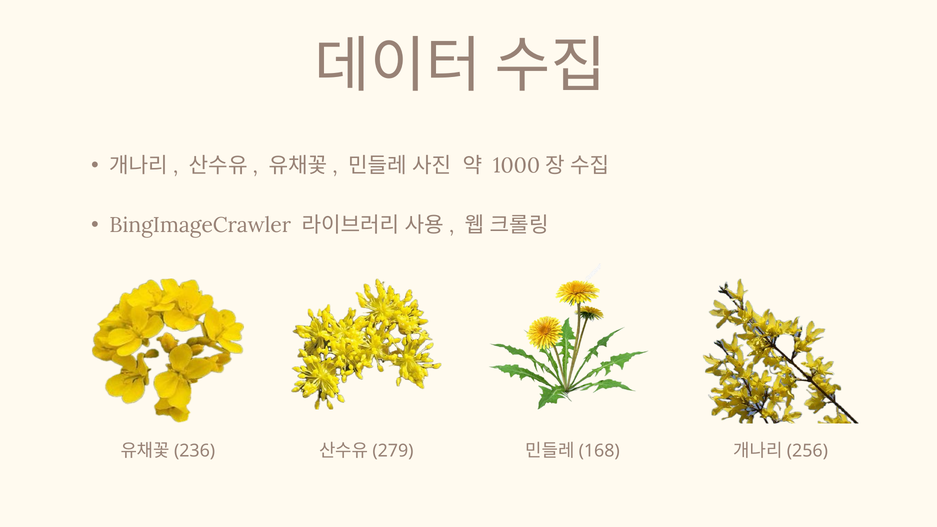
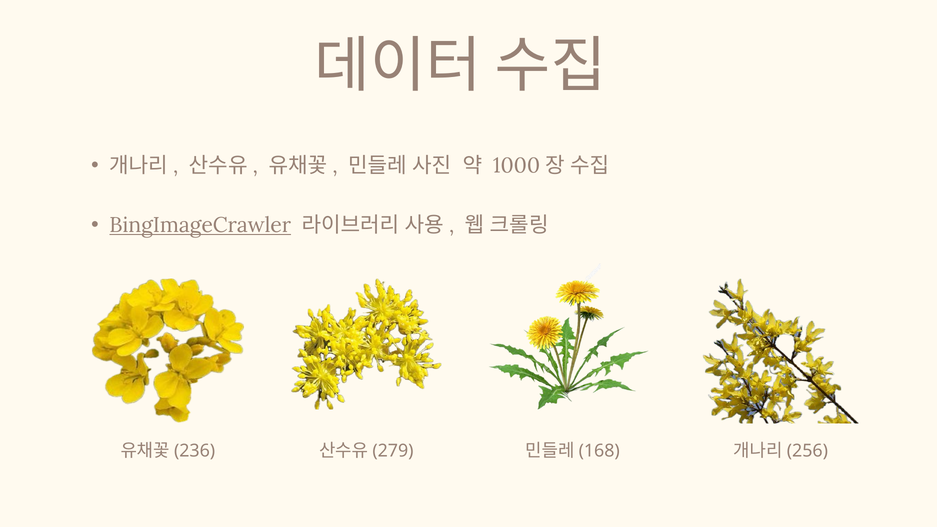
BingImageCrawler underline: none -> present (200, 225)
